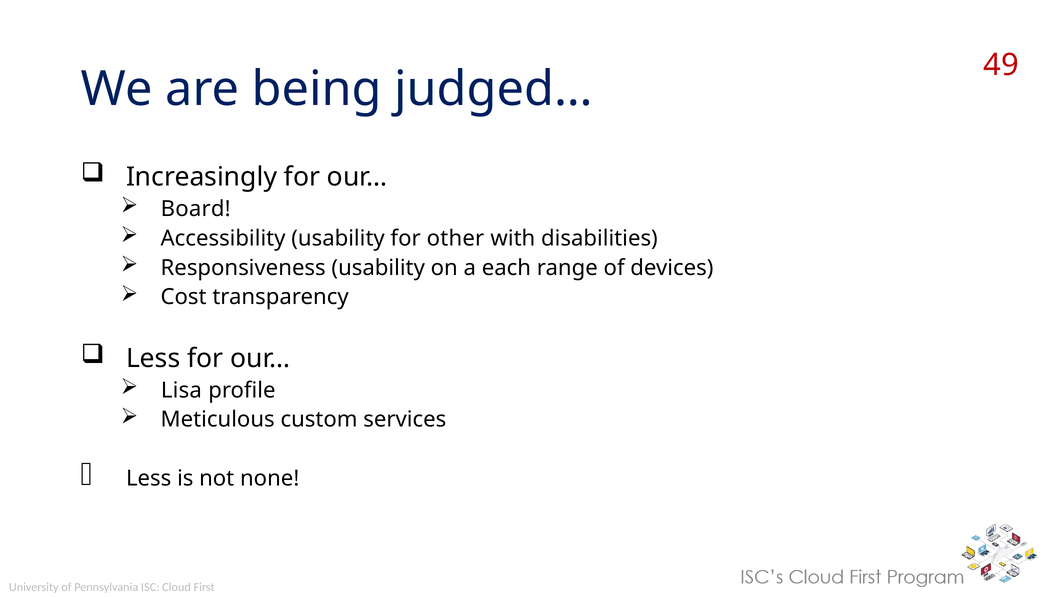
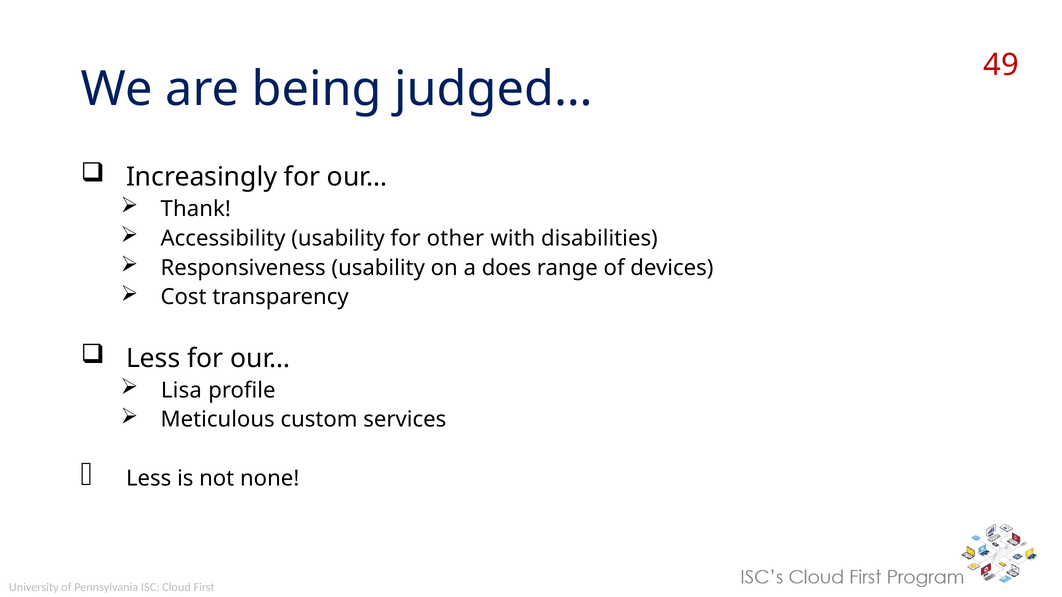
Board: Board -> Thank (196, 209)
each: each -> does (507, 268)
